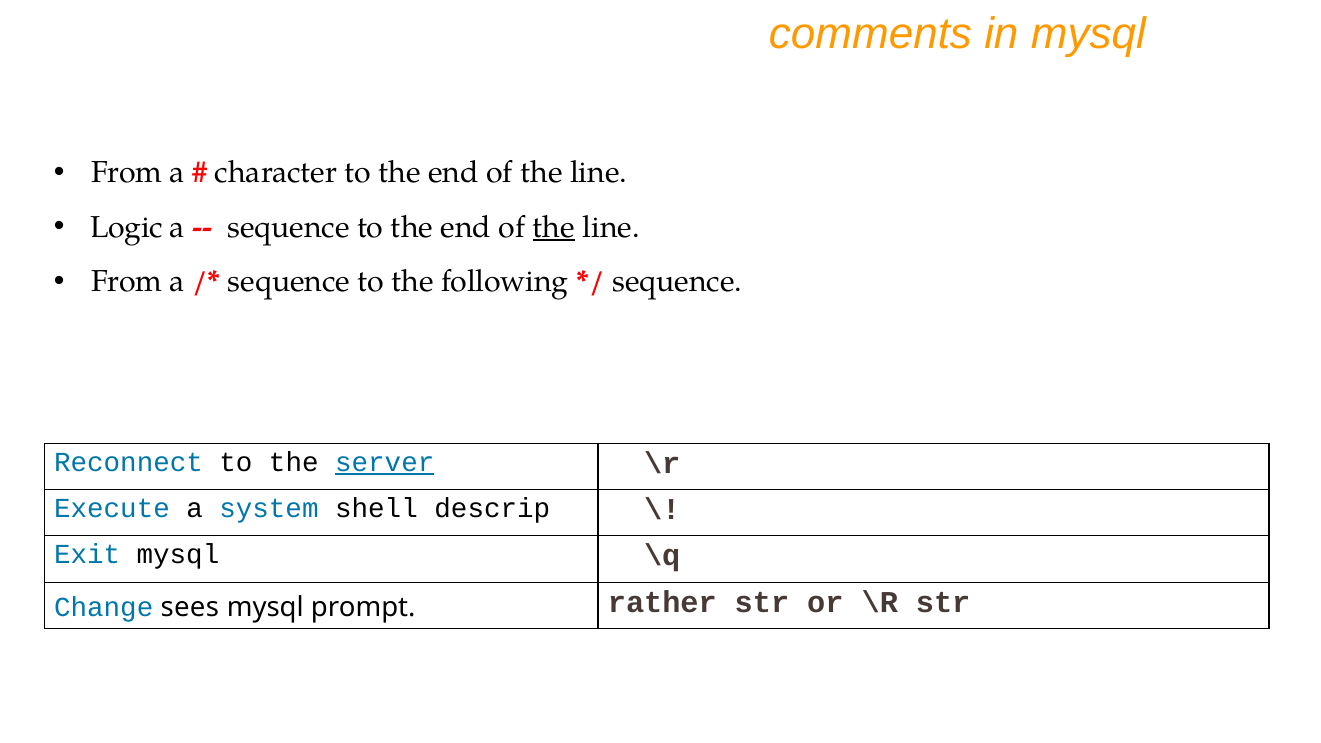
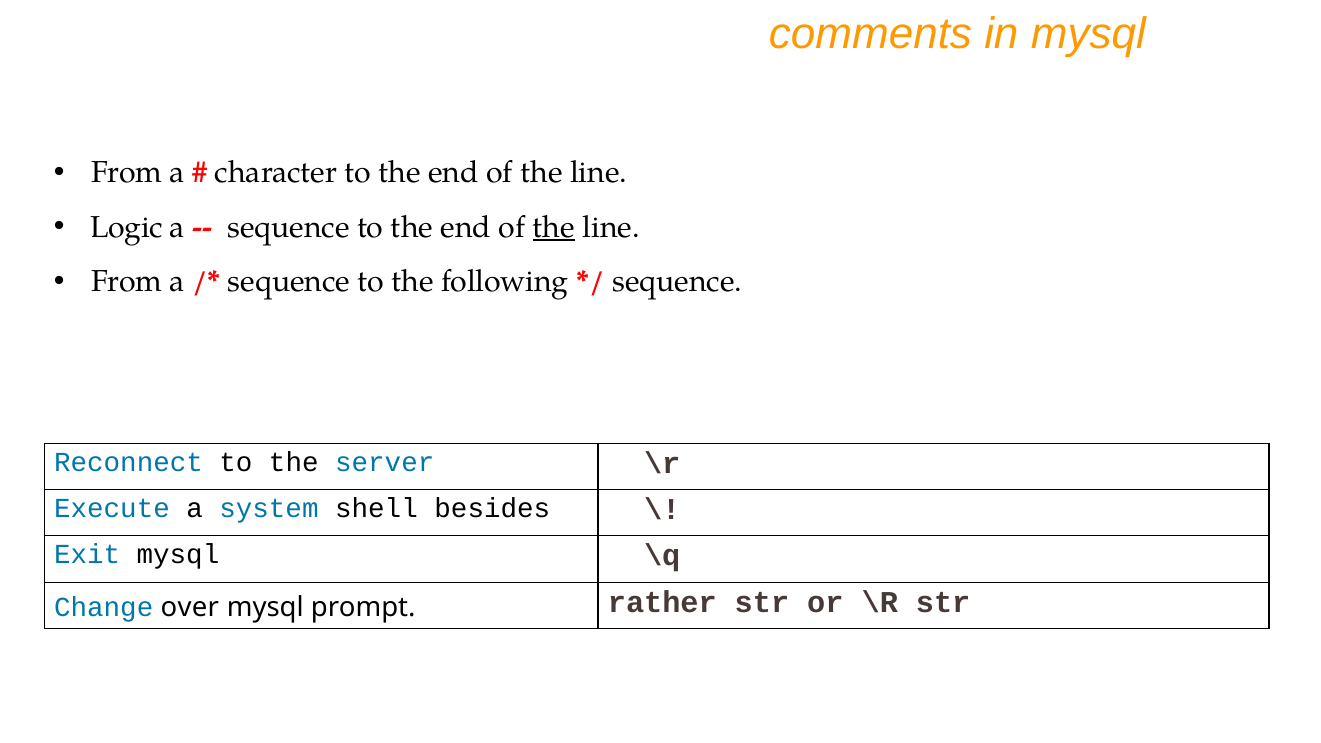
server underline: present -> none (385, 462)
descrip: descrip -> besides (492, 508)
sees: sees -> over (190, 608)
